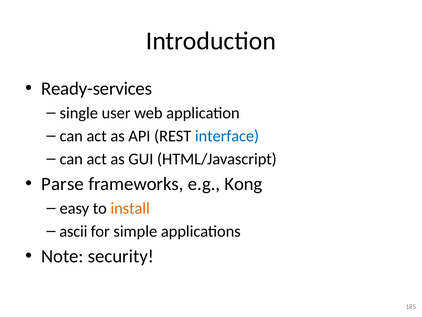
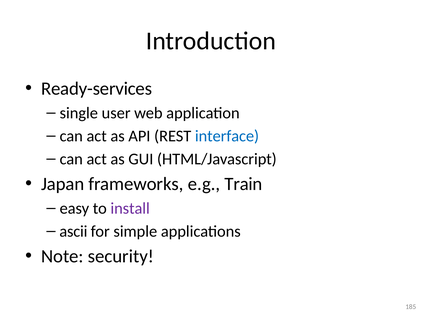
Parse: Parse -> Japan (63, 184)
Kong: Kong -> Train (243, 184)
install colour: orange -> purple (130, 208)
